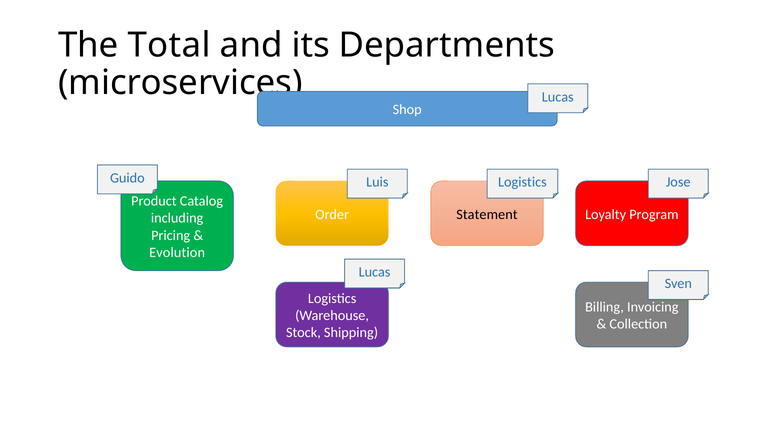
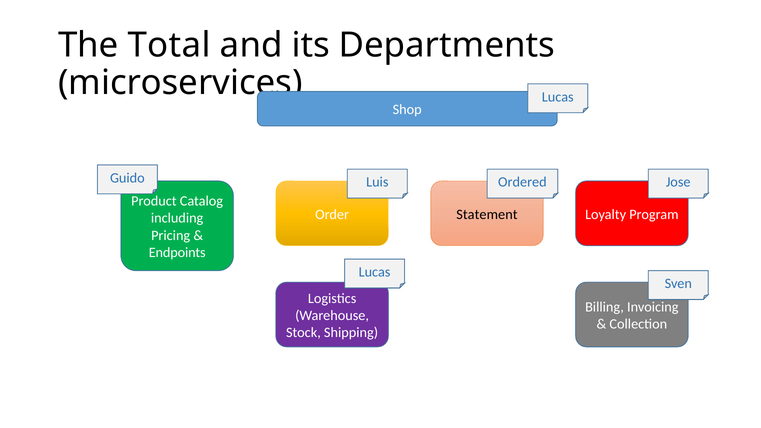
Logistics: Logistics -> Ordered (522, 182)
Evolution: Evolution -> Endpoints (177, 253)
